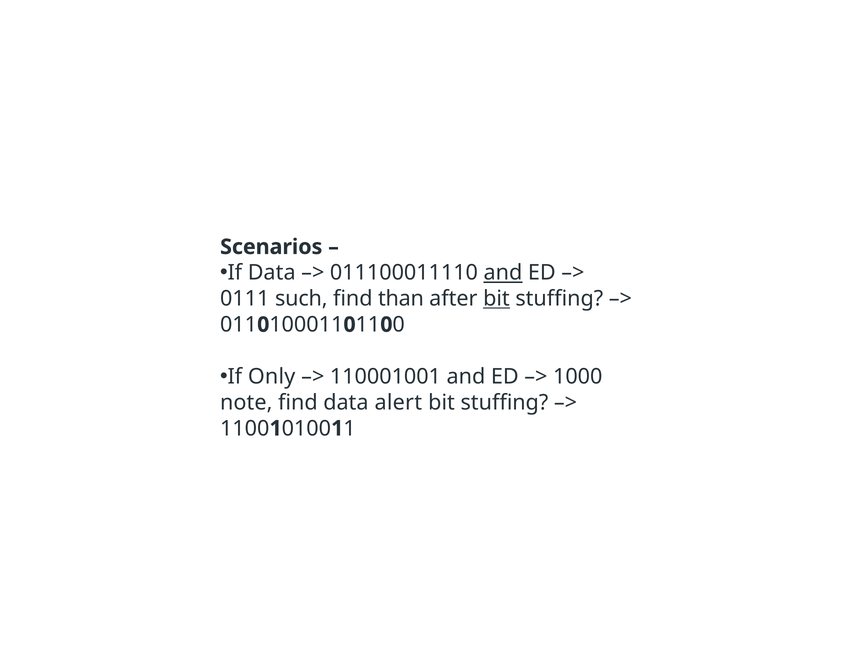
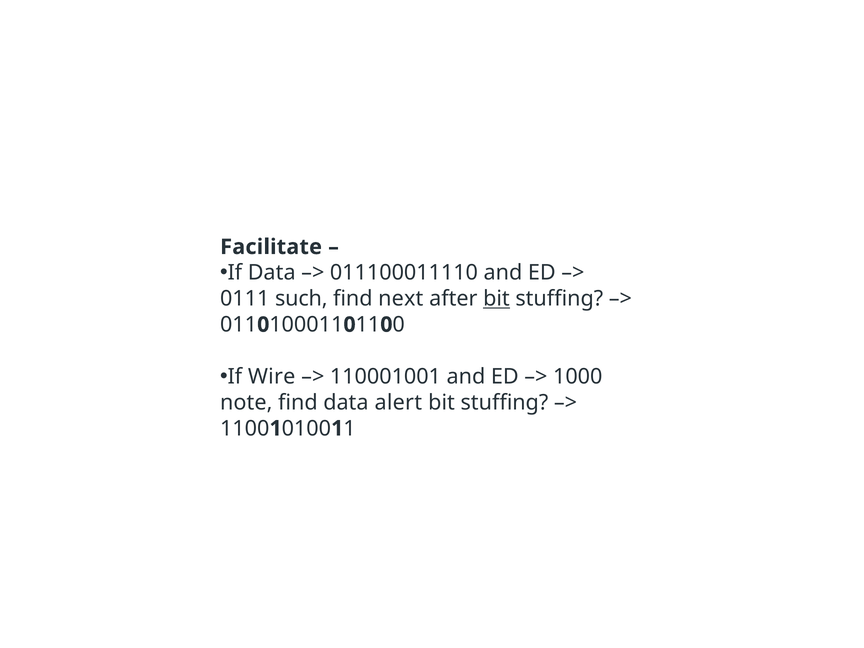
Scenarios: Scenarios -> Facilitate (271, 247)
and underline: present -> none (503, 273)
than: than -> next (401, 299)
Only: Only -> Wire (272, 377)
